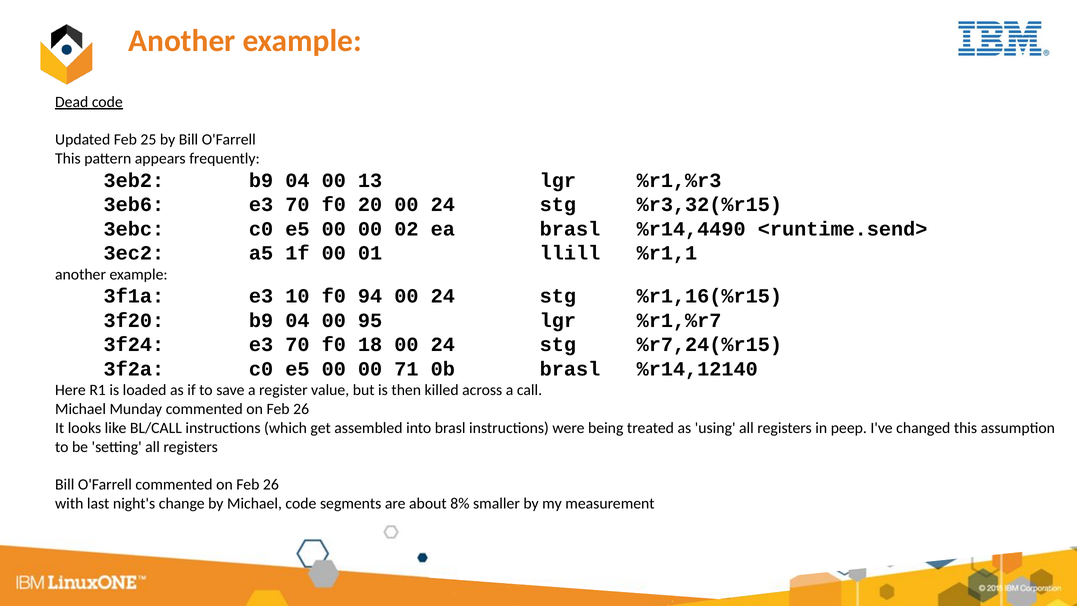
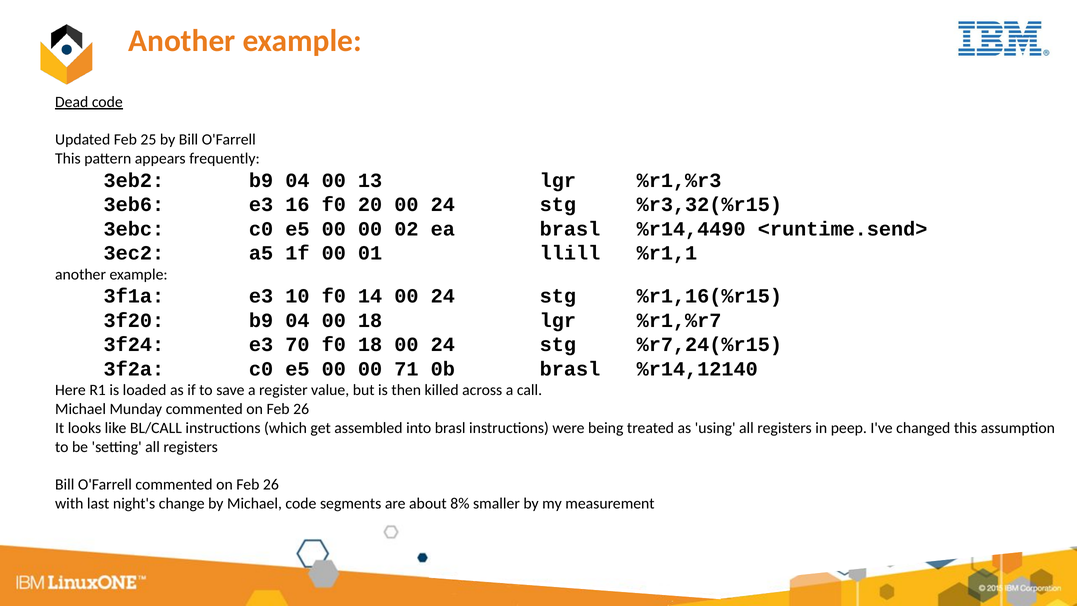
3eb6 e3 70: 70 -> 16 (297, 205)
94: 94 -> 14 (370, 296)
00 95: 95 -> 18 (370, 320)
